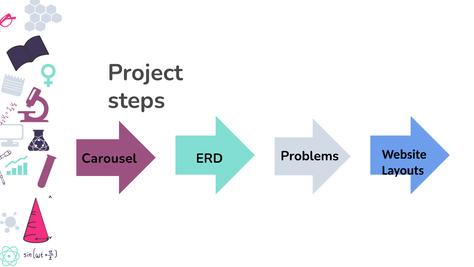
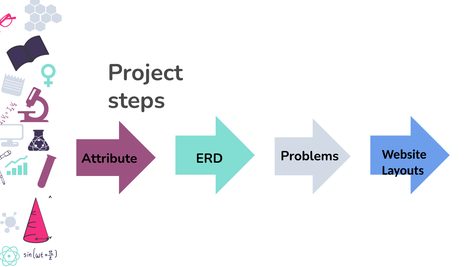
Carousel: Carousel -> Attribute (109, 158)
